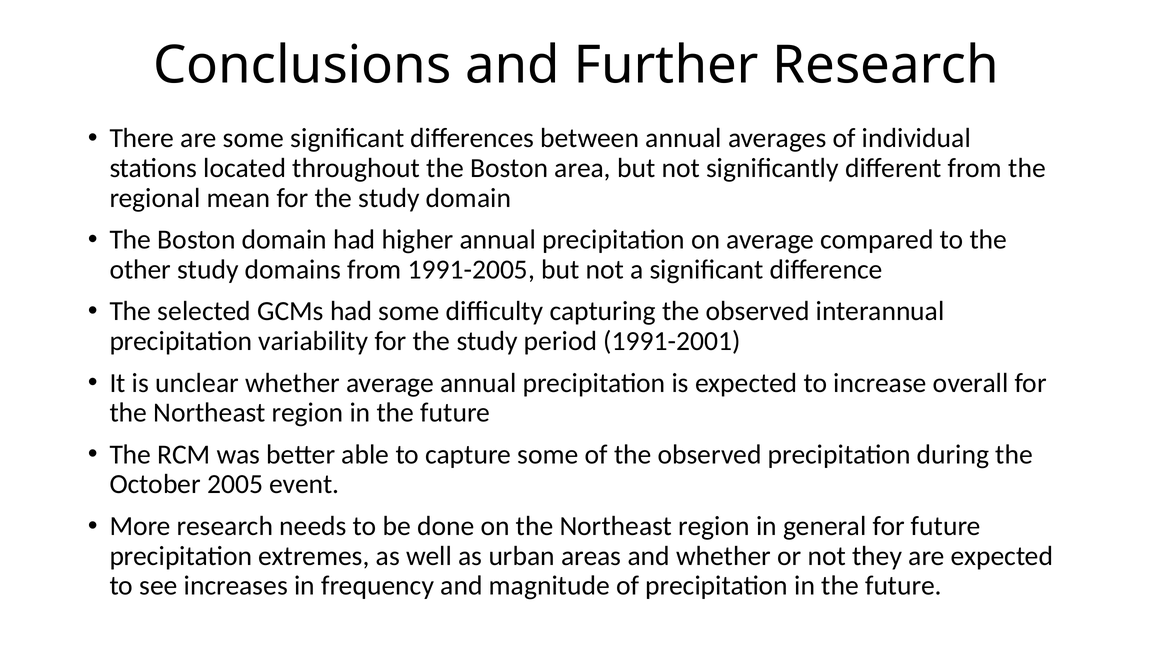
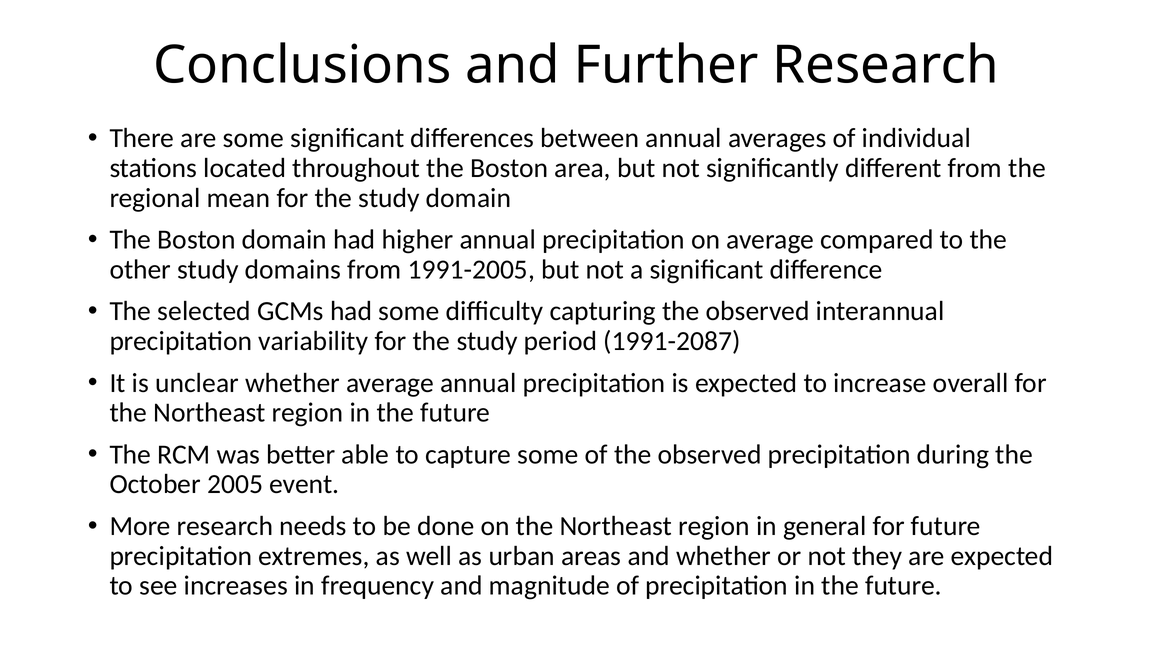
1991-2001: 1991-2001 -> 1991-2087 (672, 341)
